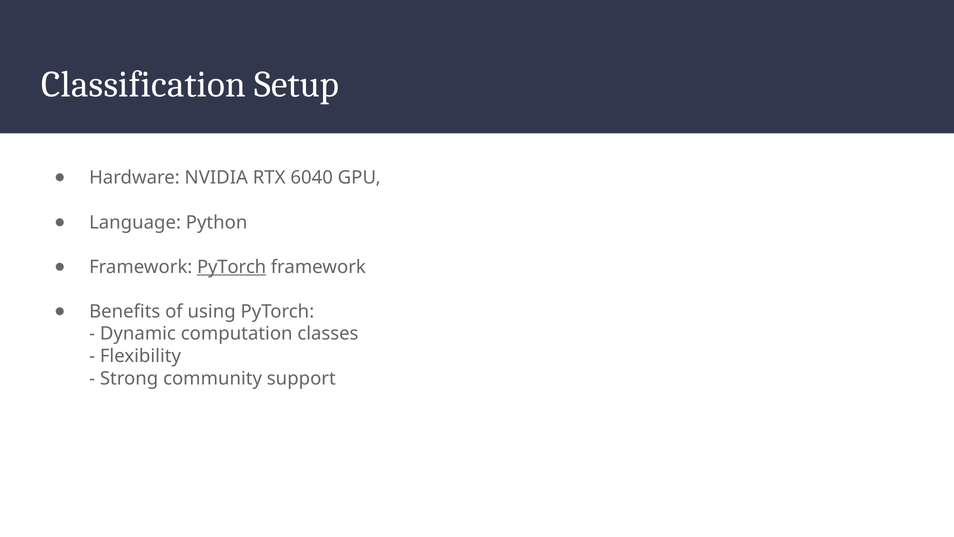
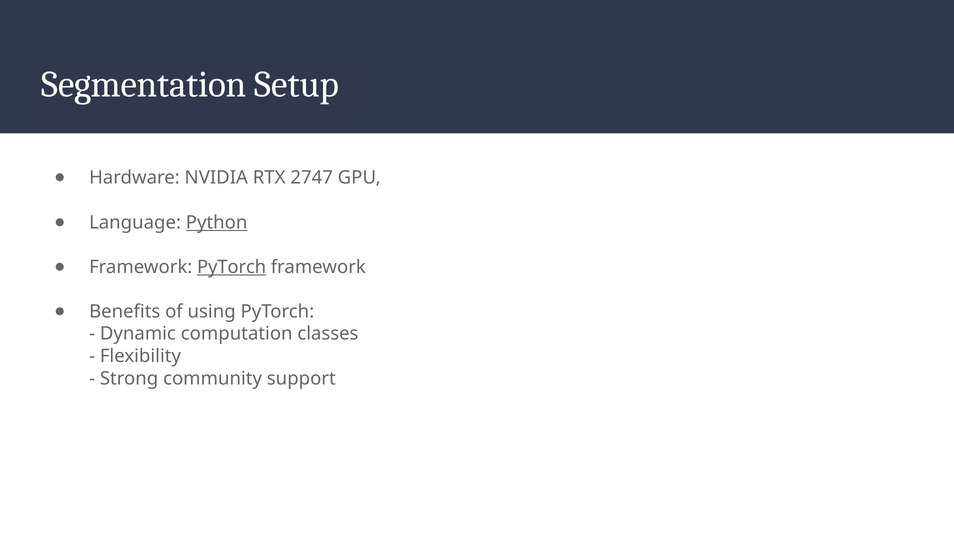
Classification: Classification -> Segmentation (144, 85)
6040: 6040 -> 2747 (312, 178)
Python underline: none -> present (217, 222)
